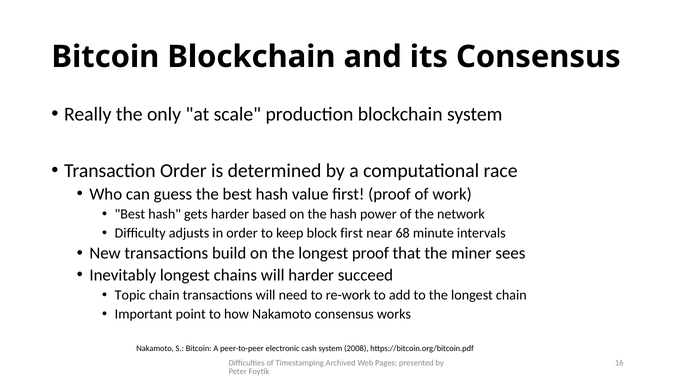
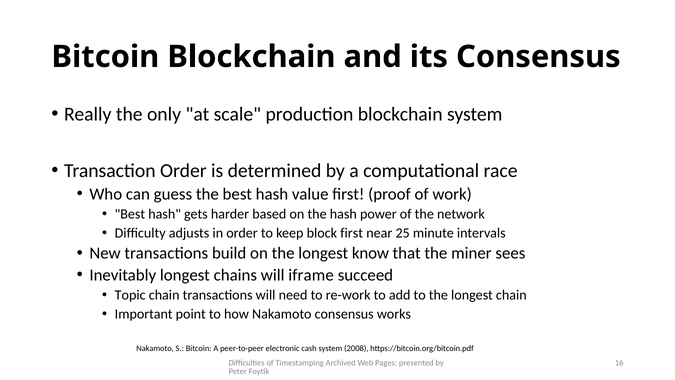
68: 68 -> 25 (403, 233)
longest proof: proof -> know (370, 253)
will harder: harder -> iframe (311, 275)
